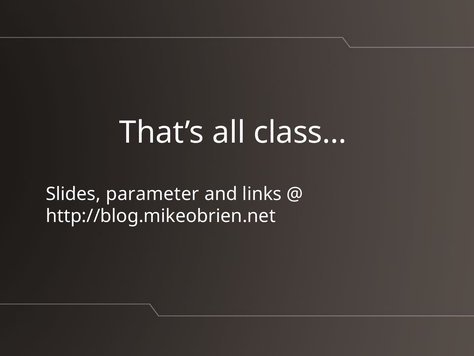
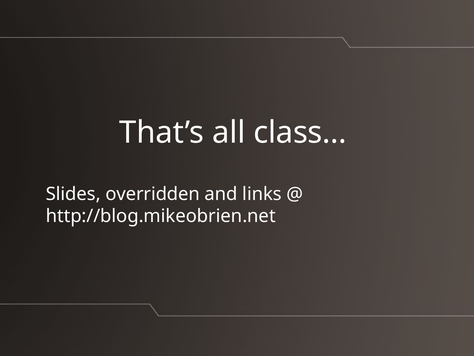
parameter: parameter -> overridden (153, 194)
